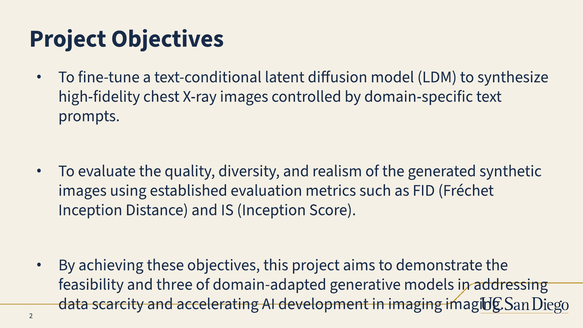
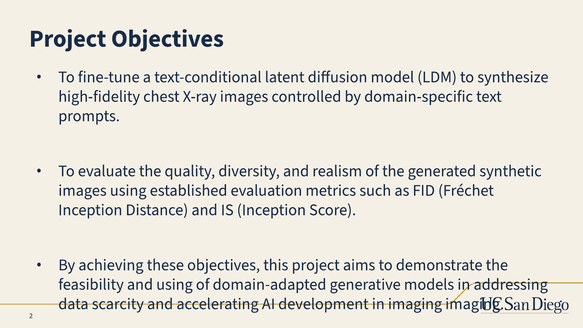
and three: three -> using (174, 284)
